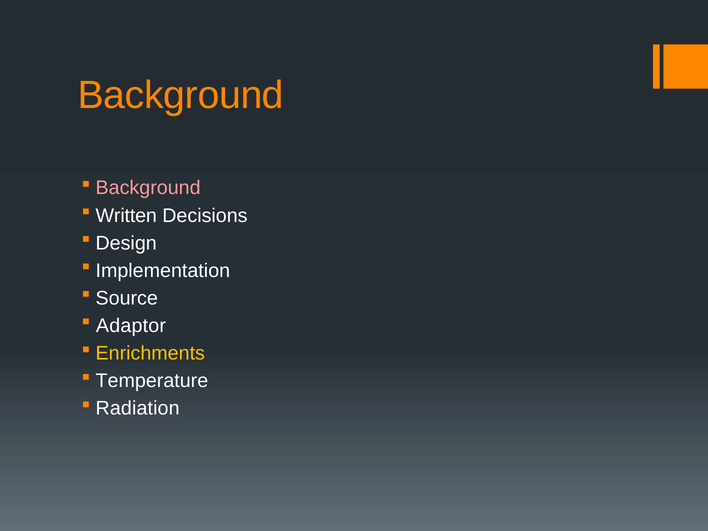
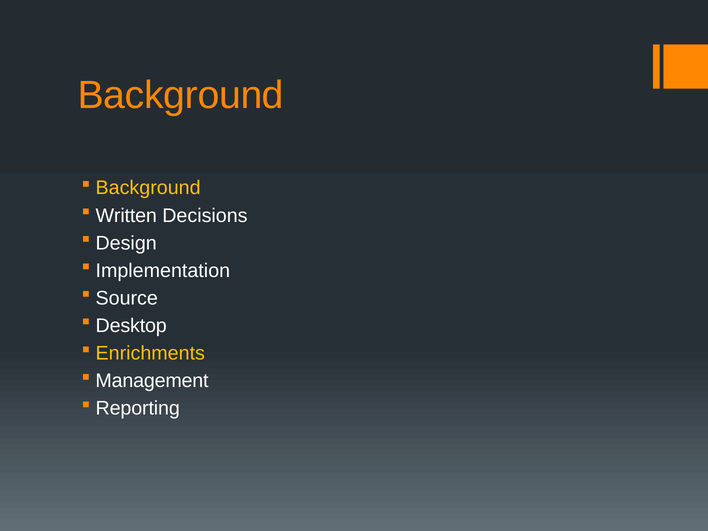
Background colour: pink -> yellow (148, 188)
Adaptor: Adaptor -> Desktop (131, 326)
Temperature: Temperature -> Management (152, 381)
Radiation: Radiation -> Reporting (138, 408)
